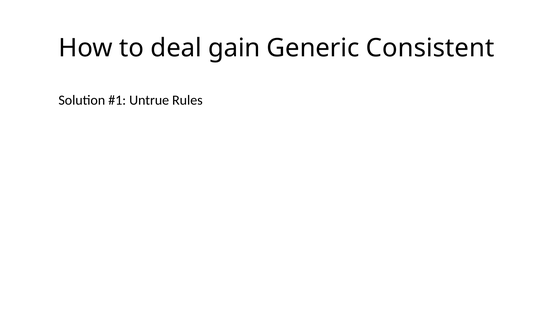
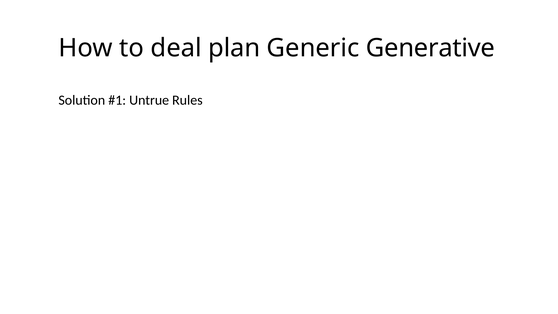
gain: gain -> plan (234, 48)
Consistent: Consistent -> Generative (430, 48)
